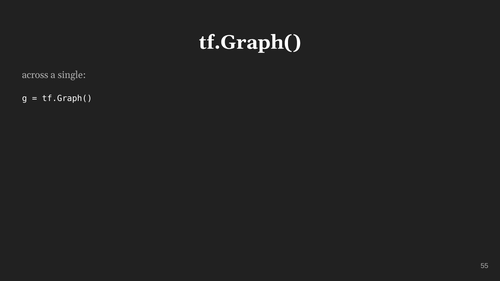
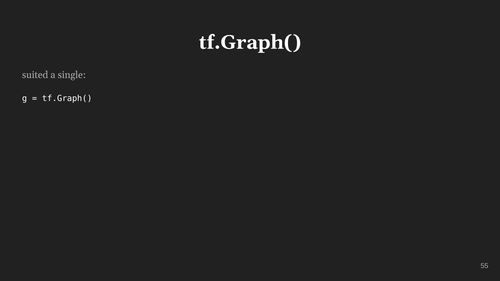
across: across -> suited (35, 75)
